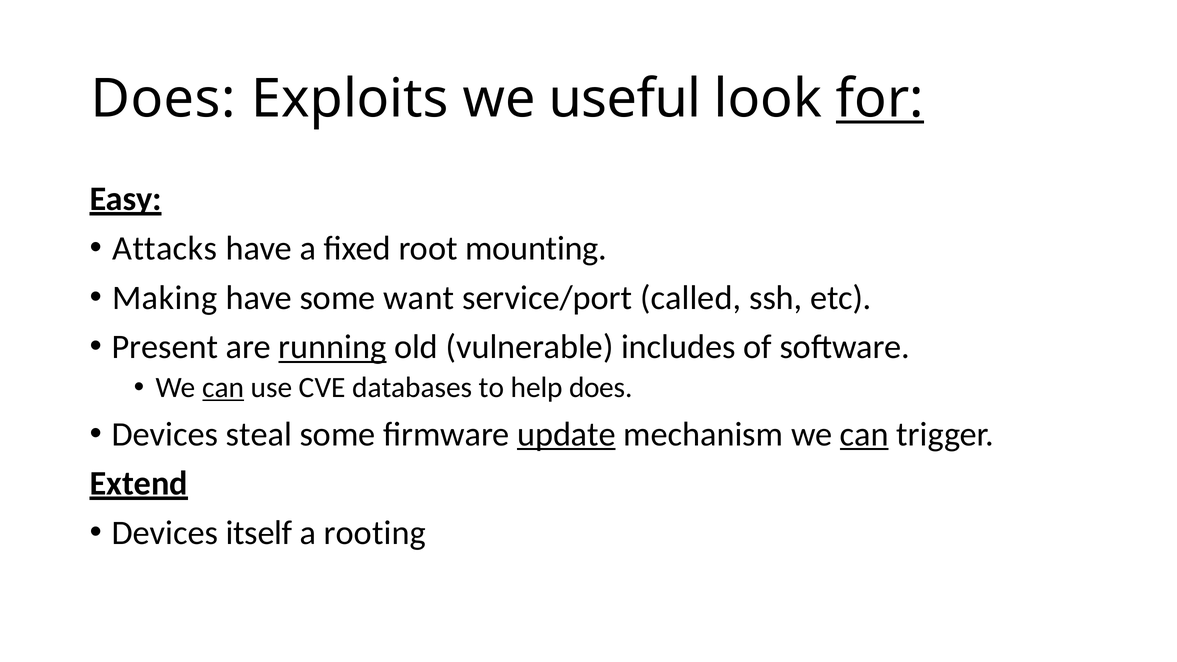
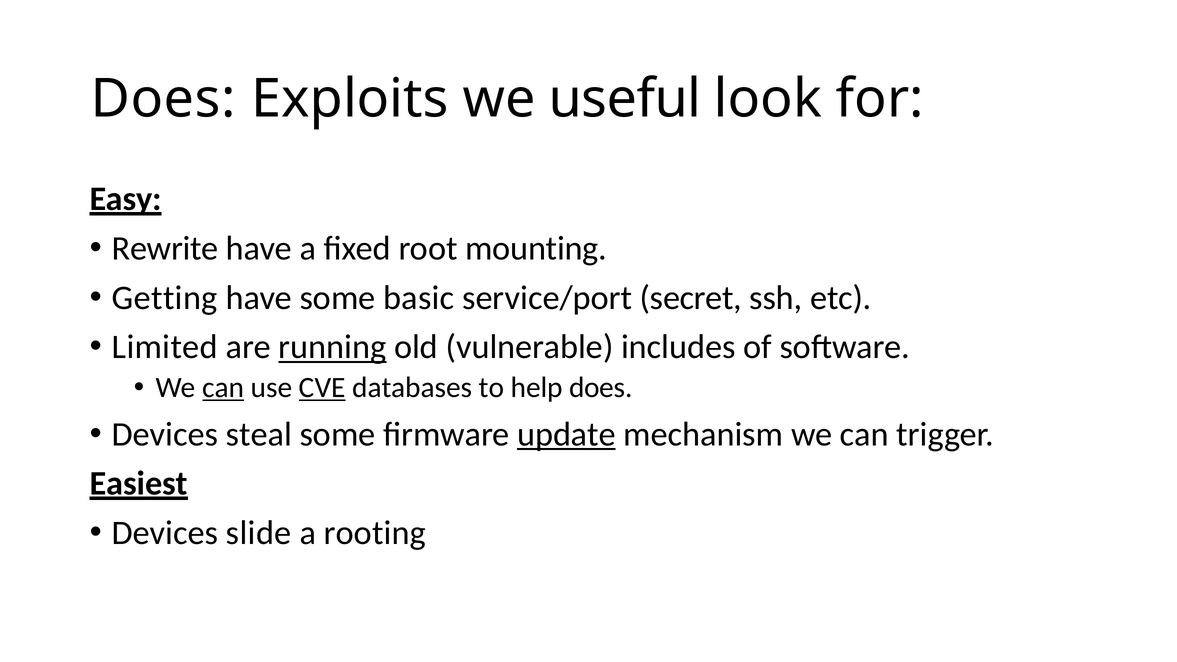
for underline: present -> none (880, 99)
Attacks: Attacks -> Rewrite (165, 248)
Making: Making -> Getting (165, 298)
want: want -> basic (419, 298)
called: called -> secret (691, 298)
Present: Present -> Limited (165, 347)
CVE underline: none -> present (322, 388)
can underline: present -> none (864, 434)
Extend: Extend -> Easiest (139, 484)
itself: itself -> slide (259, 533)
